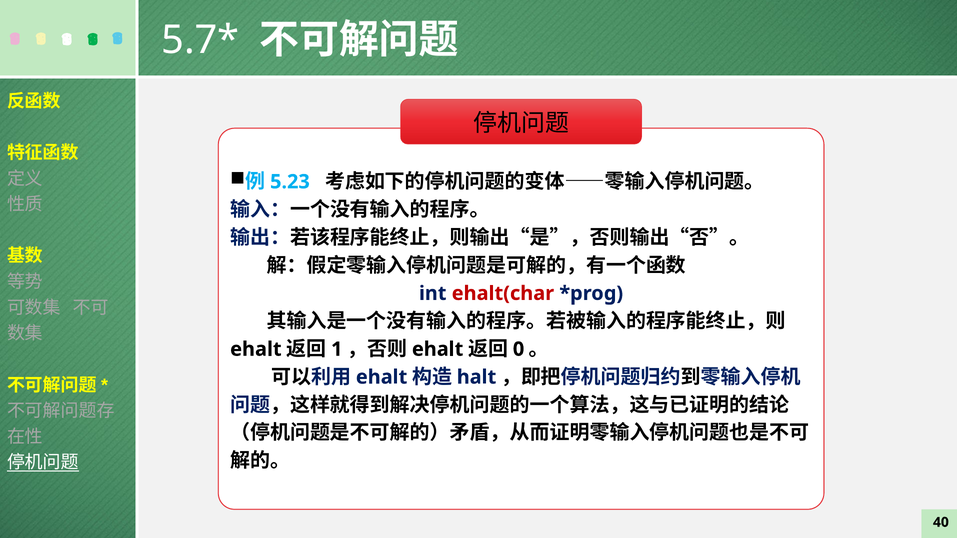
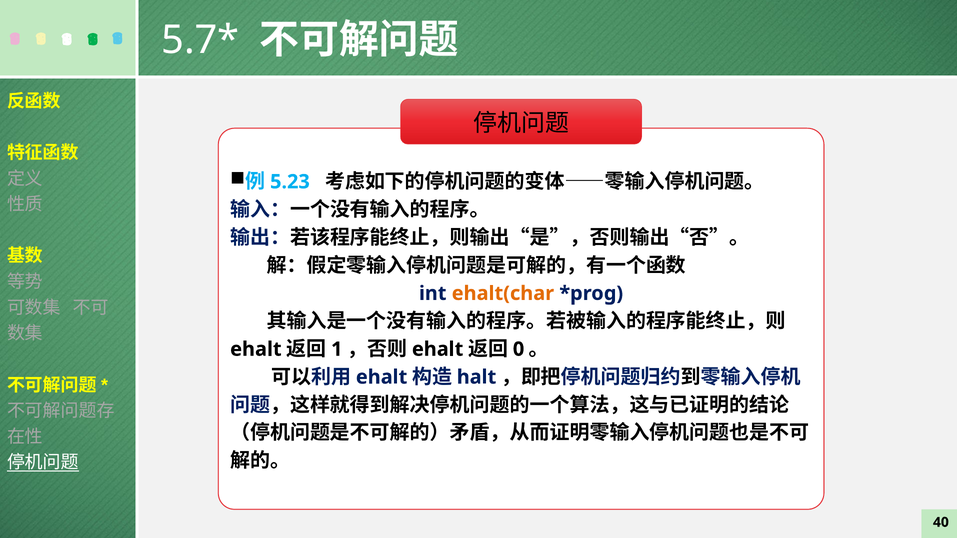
ehalt(char colour: red -> orange (503, 294)
